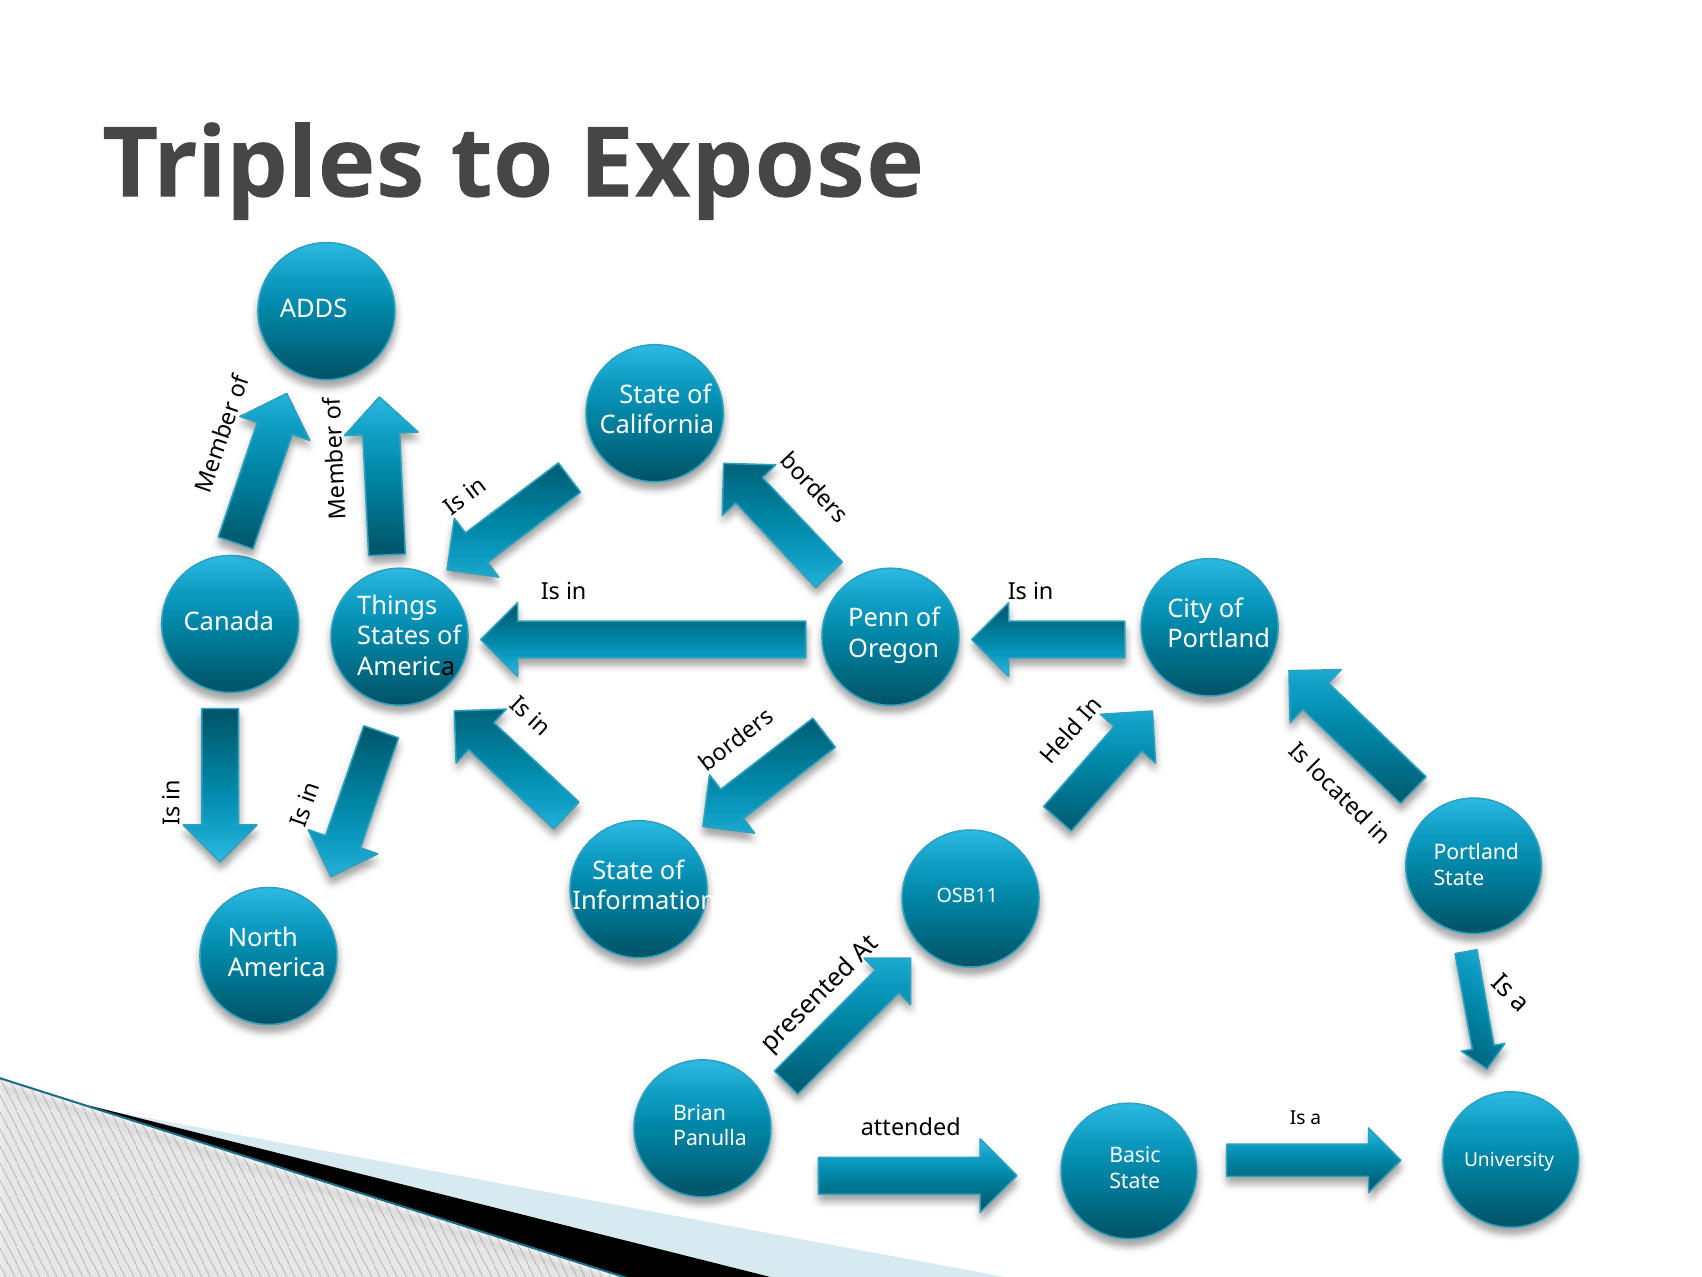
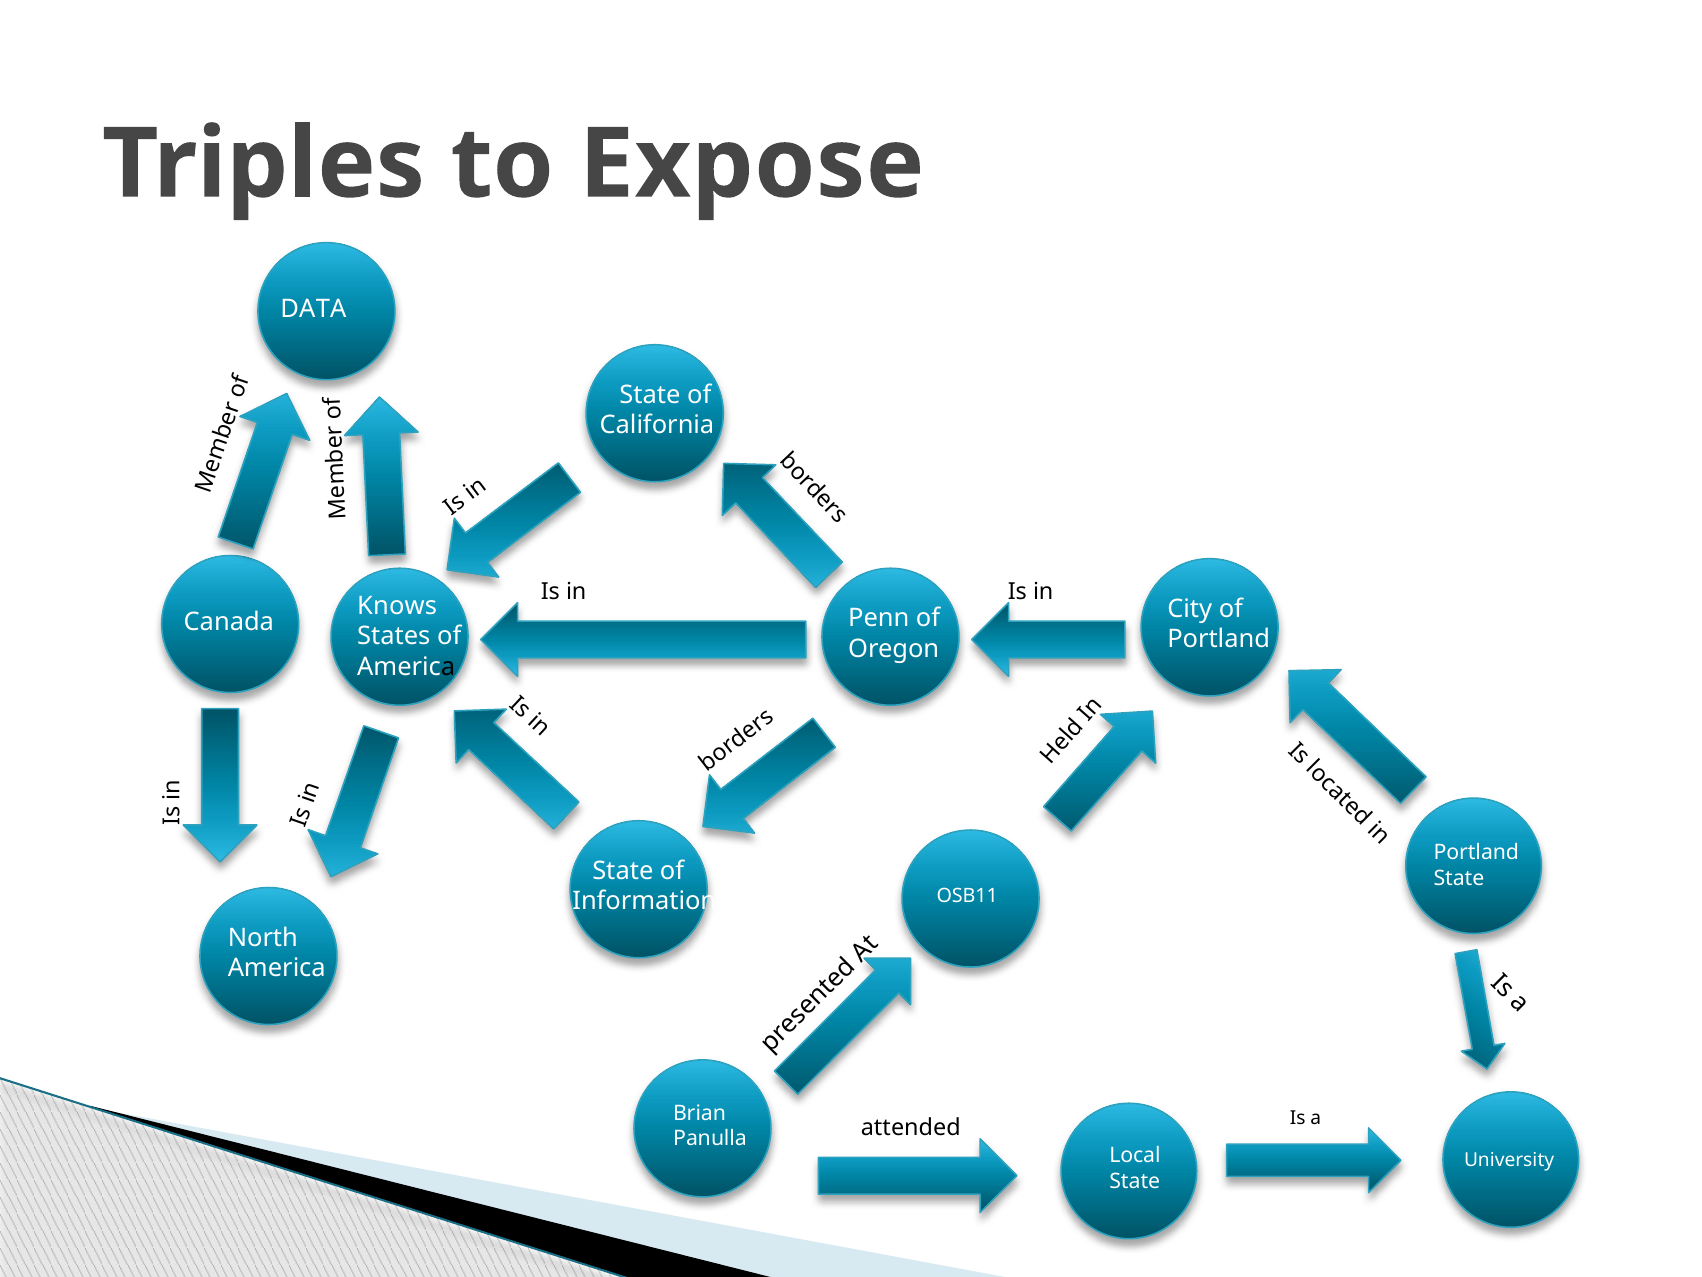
ADDS: ADDS -> DATA (313, 309)
Things: Things -> Knows (397, 605)
Basic: Basic -> Local (1135, 1155)
